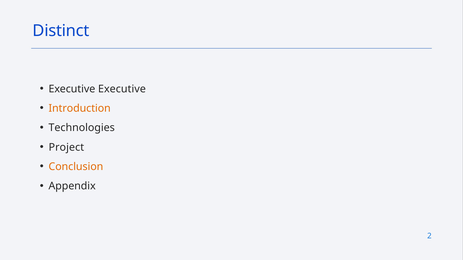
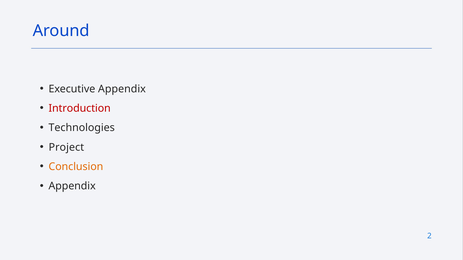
Distinct: Distinct -> Around (61, 31)
Executive Executive: Executive -> Appendix (122, 89)
Introduction colour: orange -> red (80, 109)
